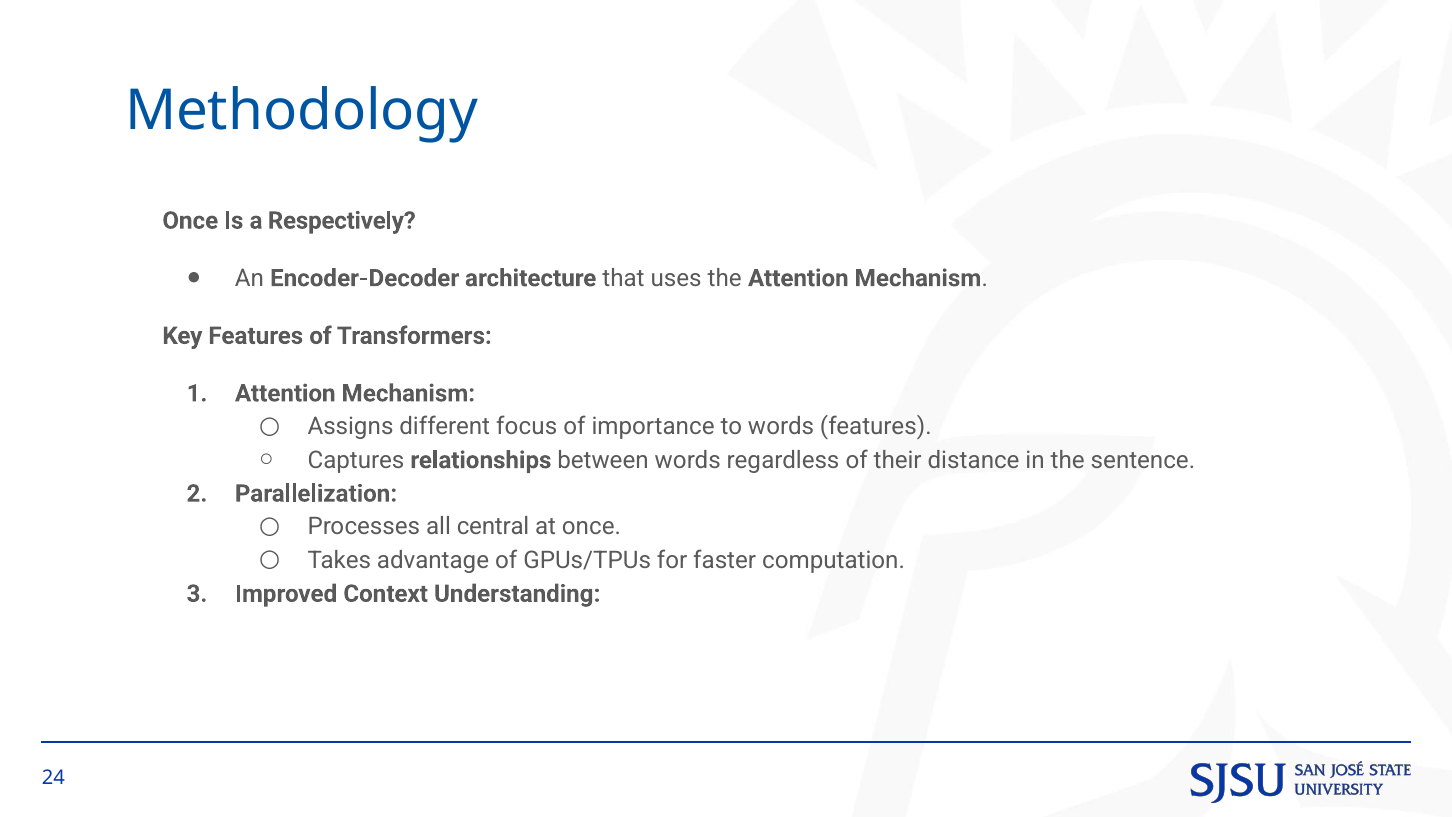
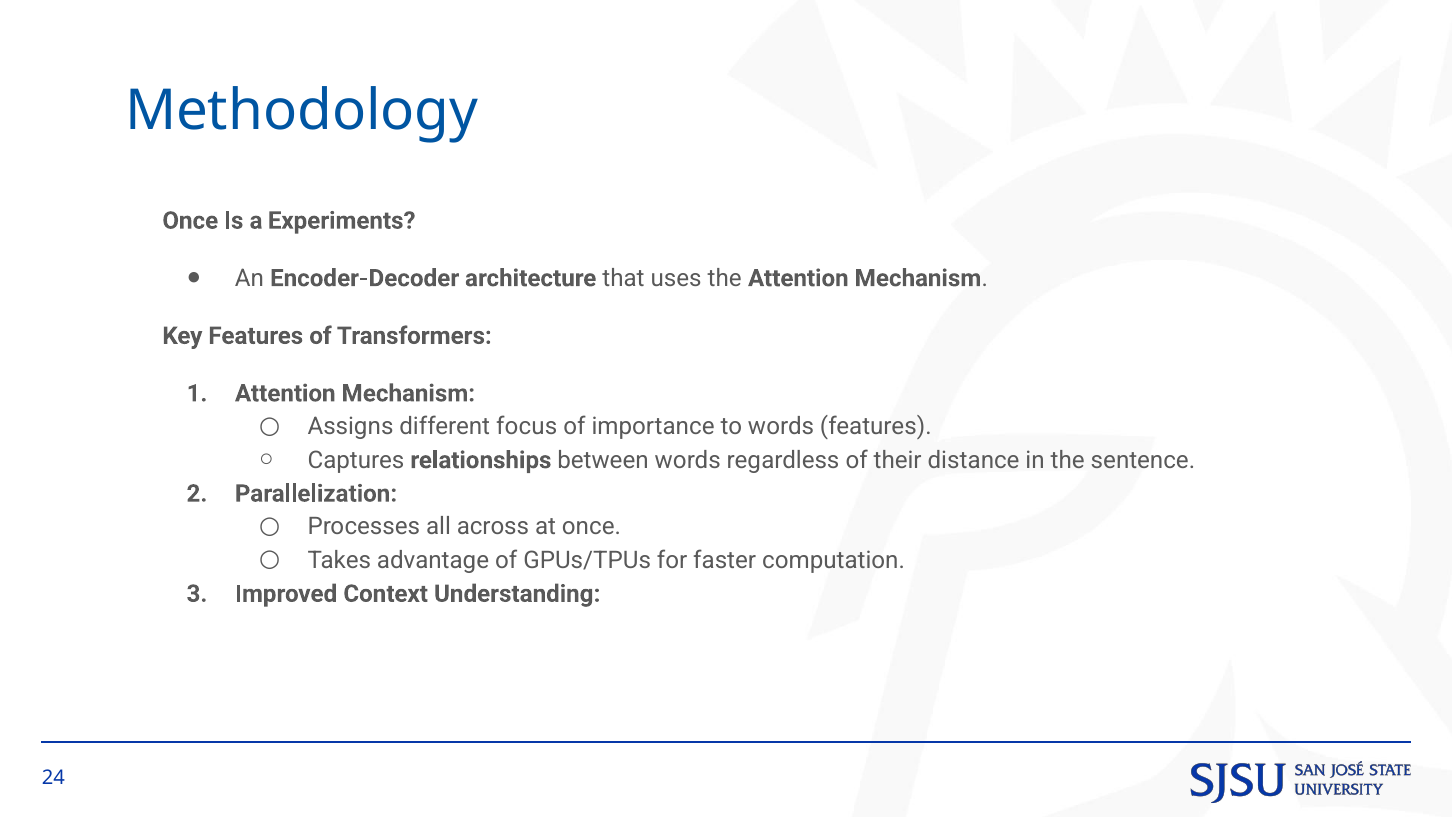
Respectively: Respectively -> Experiments (342, 221)
central: central -> across (493, 527)
